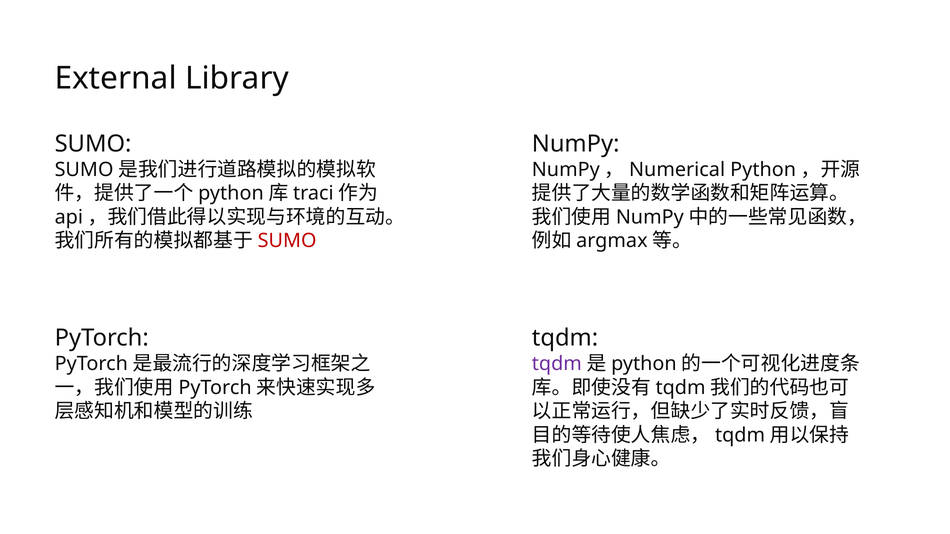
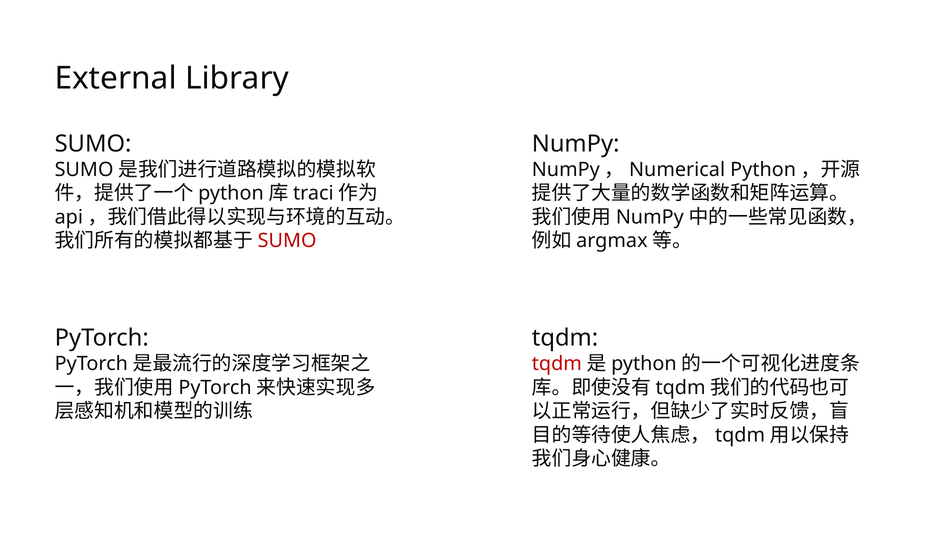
tqdm colour: purple -> red (557, 364)
